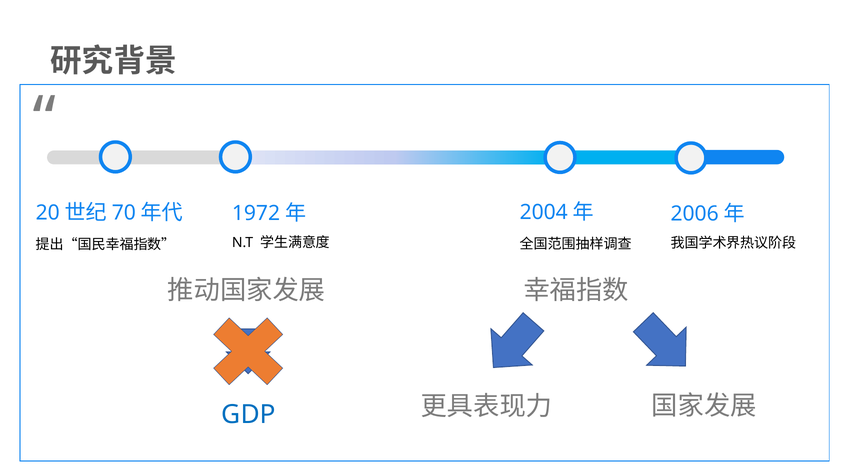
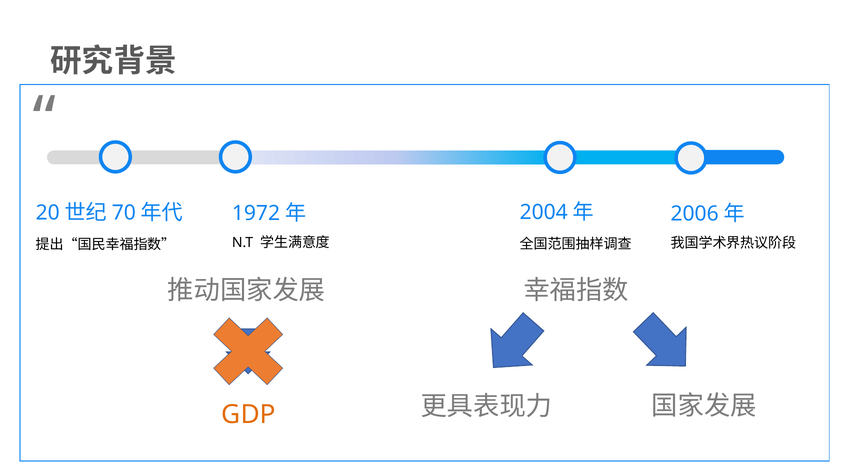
GDP colour: blue -> orange (249, 414)
